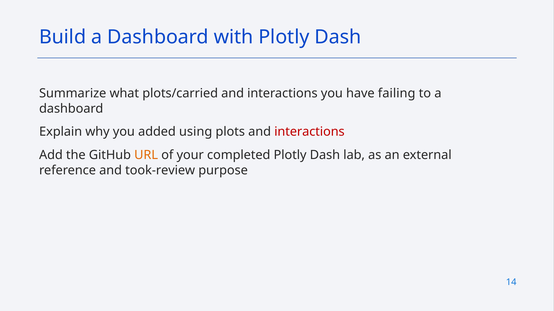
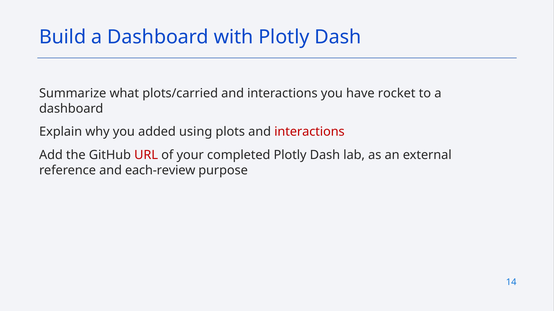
failing: failing -> rocket (397, 94)
URL colour: orange -> red (146, 155)
took-review: took-review -> each-review (160, 171)
